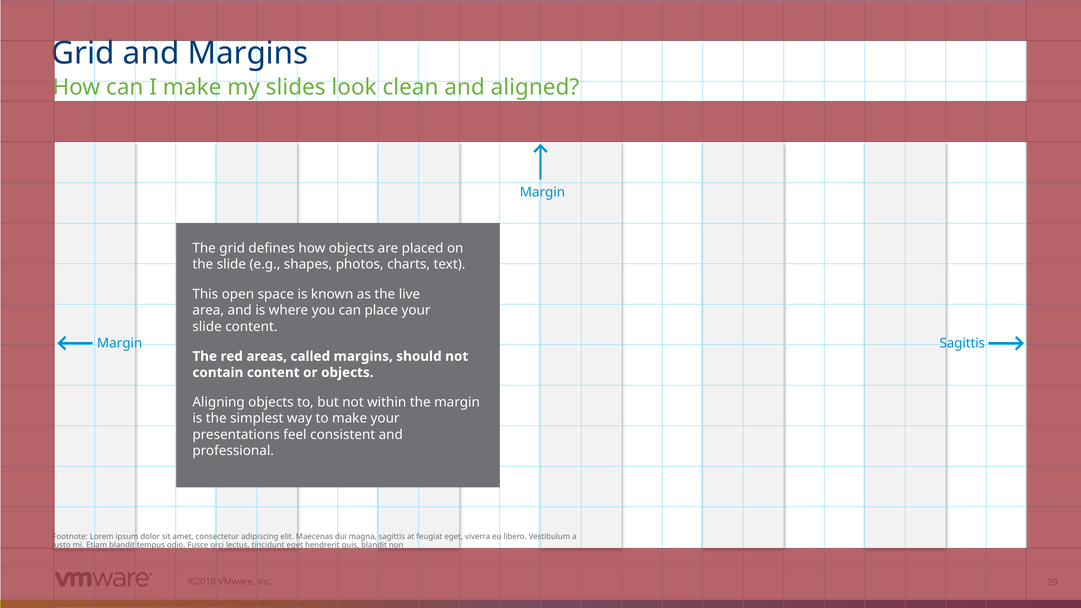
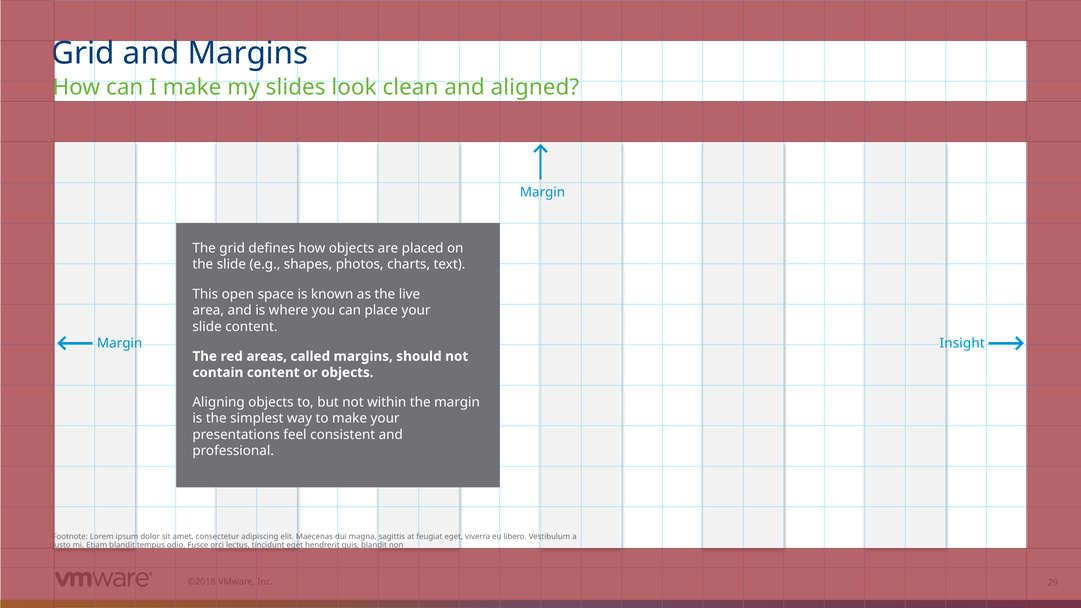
Sagittis: Sagittis -> Insight (962, 343)
